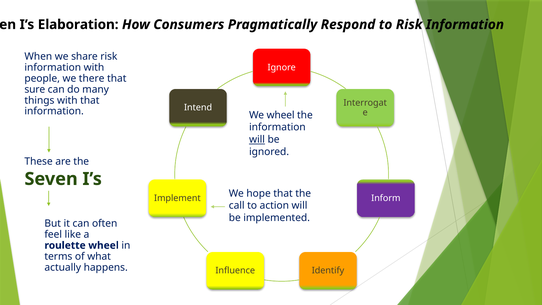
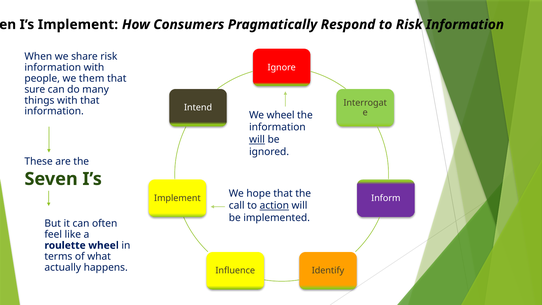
I’s Elaboration: Elaboration -> Implement (78, 25)
there: there -> them (92, 78)
action underline: none -> present (274, 205)
